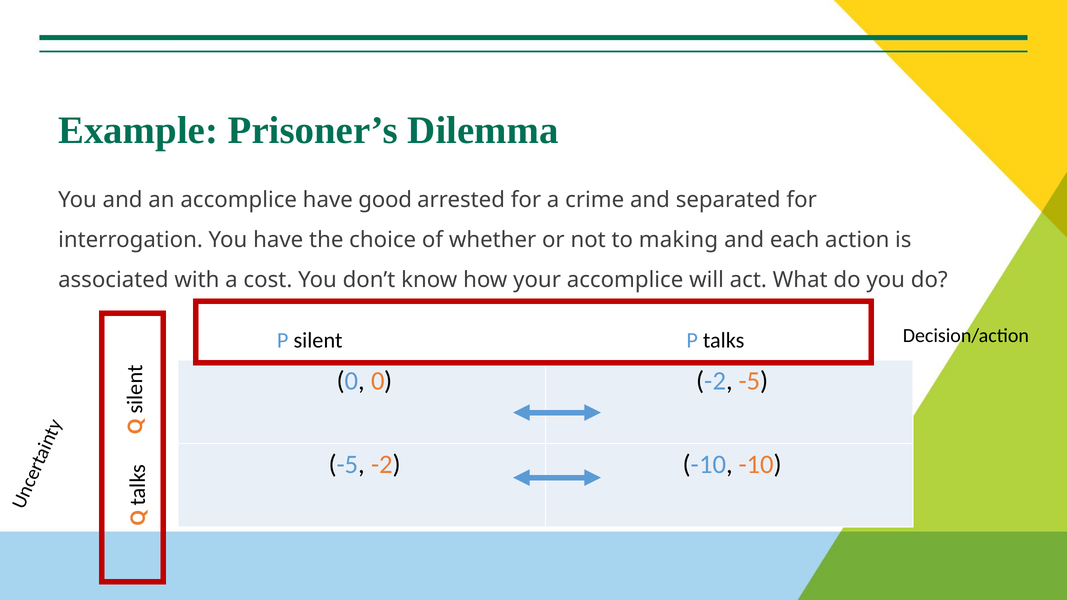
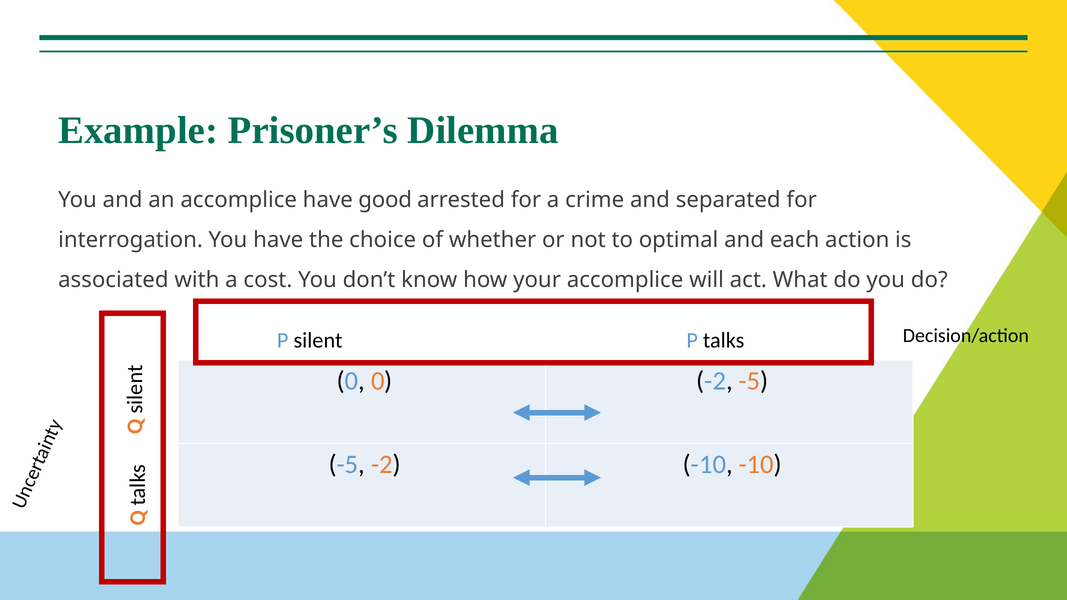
making: making -> optimal (679, 240)
